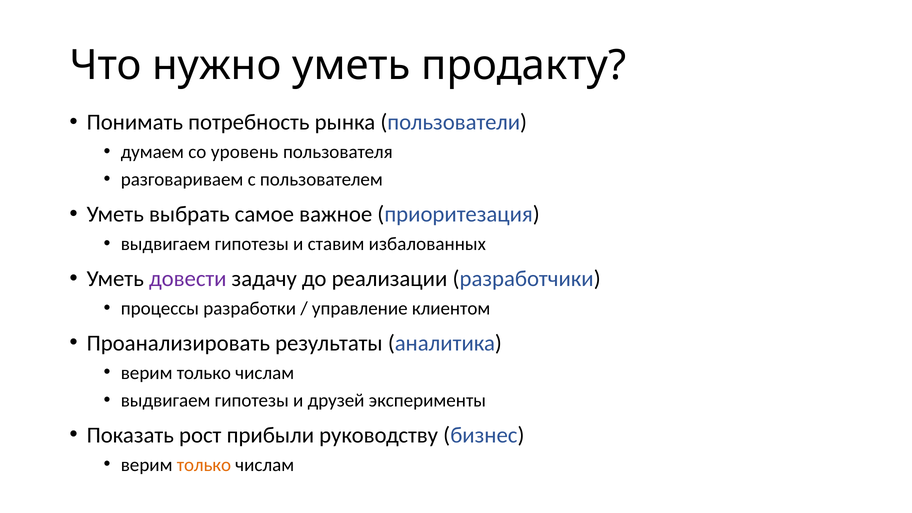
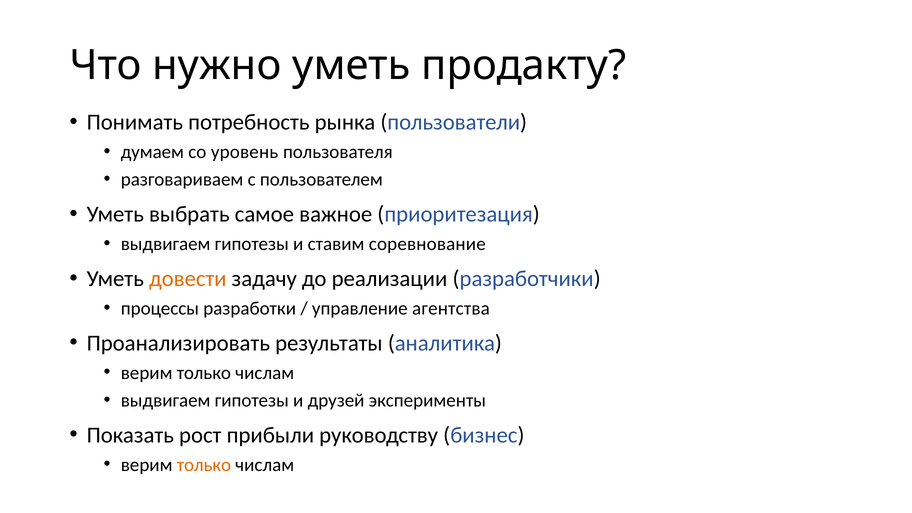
избалованных: избалованных -> соревнование (427, 244)
довести colour: purple -> orange (188, 279)
клиентом: клиентом -> агентства (451, 308)
